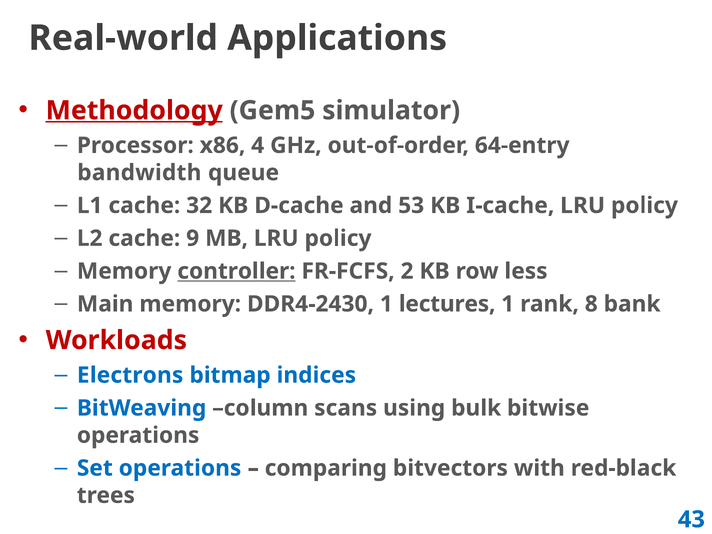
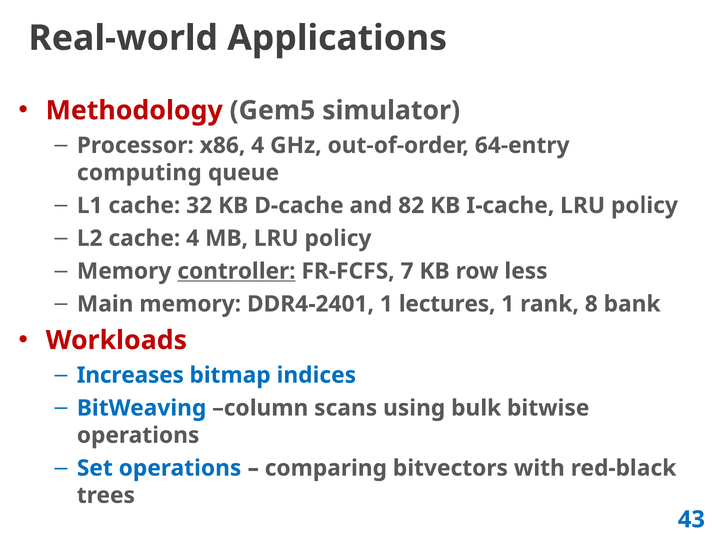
Methodology underline: present -> none (134, 110)
bandwidth: bandwidth -> computing (139, 173)
53: 53 -> 82 (411, 206)
cache 9: 9 -> 4 (193, 238)
2: 2 -> 7 (407, 271)
DDR4-2430: DDR4-2430 -> DDR4-2401 (310, 304)
Electrons: Electrons -> Increases (130, 375)
